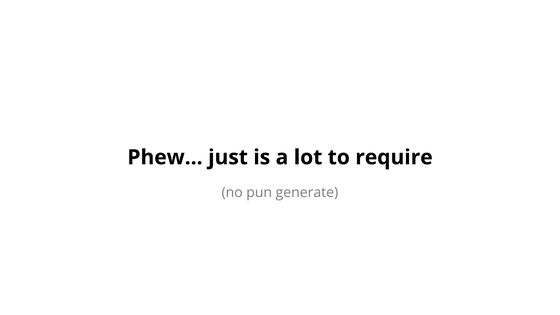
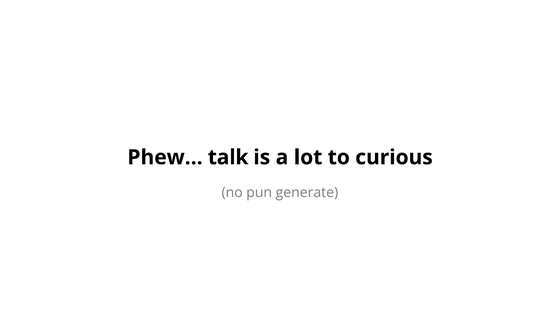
just: just -> talk (228, 157)
require: require -> curious (394, 157)
